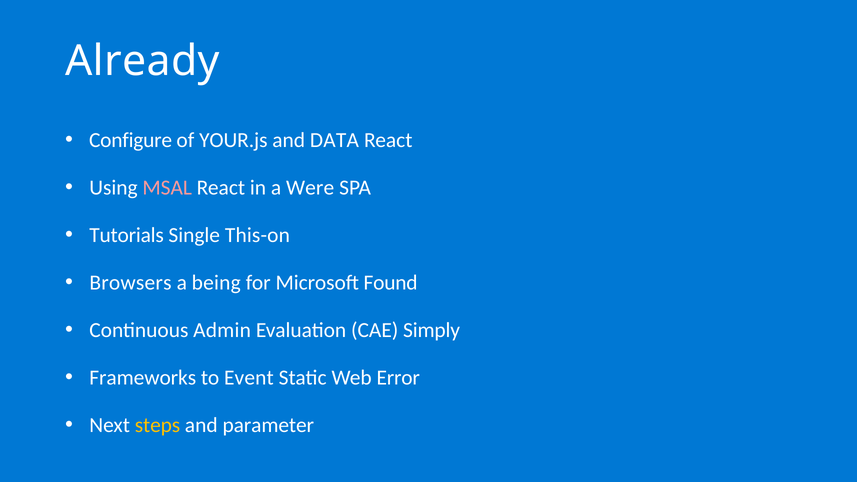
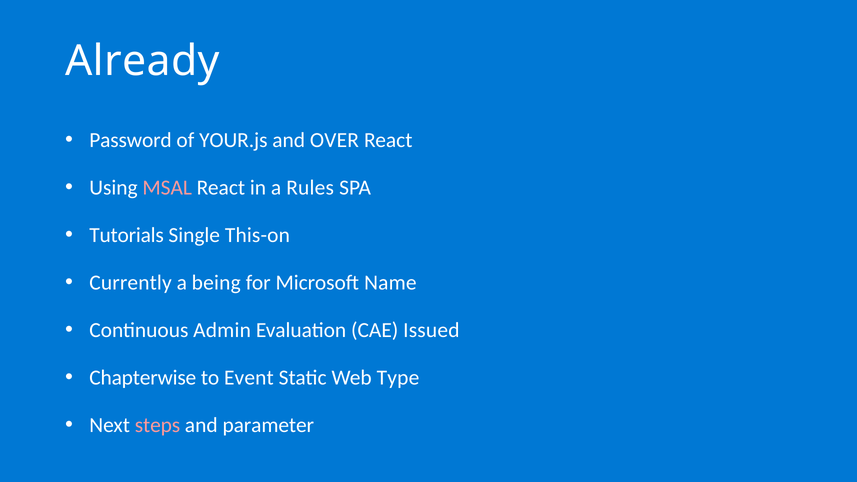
Configure: Configure -> Password (131, 140)
DATA: DATA -> OVER (334, 140)
Were: Were -> Rules (310, 188)
Browsers: Browsers -> Currently (131, 283)
Found: Found -> Name (390, 283)
Simply: Simply -> Issued (431, 330)
Frameworks: Frameworks -> Chapterwise (143, 378)
Error: Error -> Type (398, 378)
steps colour: yellow -> pink (158, 425)
